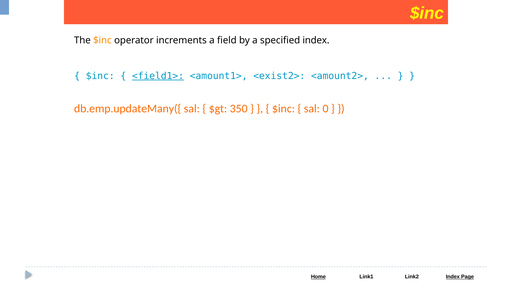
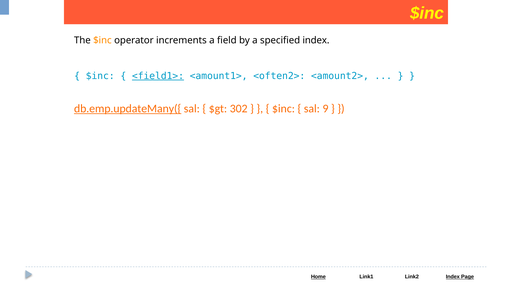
<exist2>: <exist2> -> <often2> (279, 76)
db.emp.updateMany({ underline: none -> present (128, 109)
350: 350 -> 302 (239, 109)
0: 0 -> 9 (325, 109)
